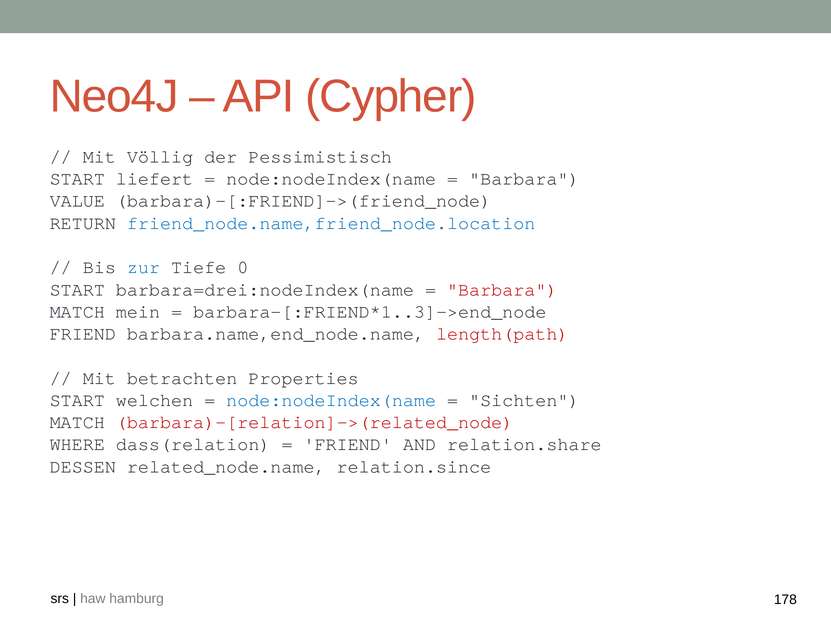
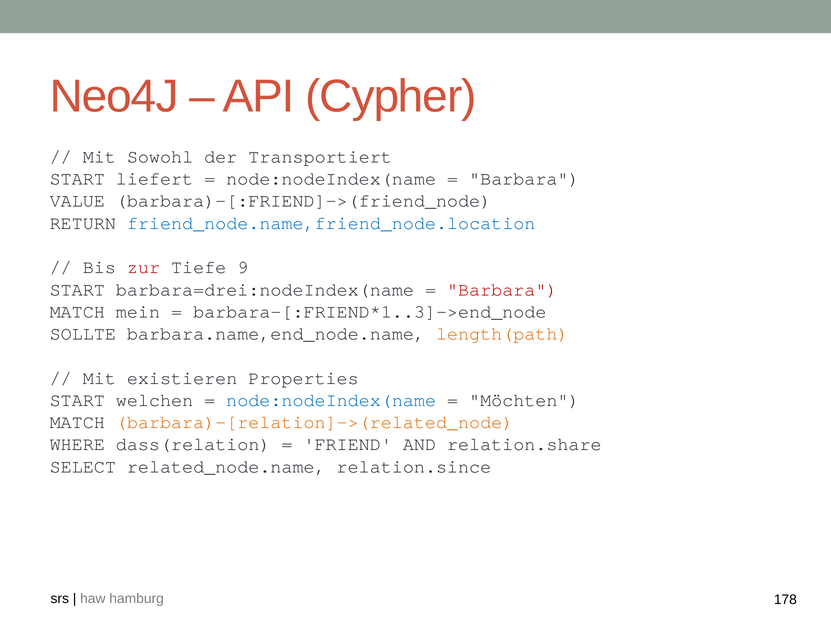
Völlig: Völlig -> Sowohl (160, 157)
Pessimistisch: Pessimistisch -> Transportiert (320, 157)
zur colour: blue -> red (144, 267)
0: 0 -> 9 (243, 267)
FRIEND: FRIEND -> SOLLTE (83, 334)
length(path colour: red -> orange (502, 334)
betrachten: betrachten -> existieren (182, 378)
Sichten: Sichten -> Möchten (524, 400)
barbara)-[relation]->(related_node colour: red -> orange (315, 422)
DESSEN: DESSEN -> SELECT (83, 467)
